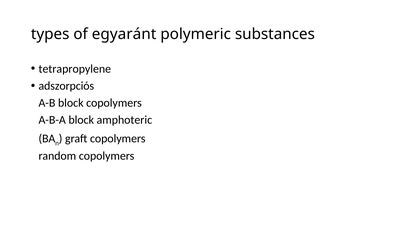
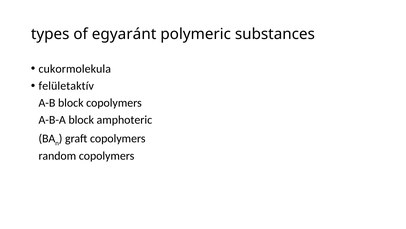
tetrapropylene: tetrapropylene -> cukormolekula (75, 69)
adszorpciós: adszorpciós -> felületaktív (66, 86)
